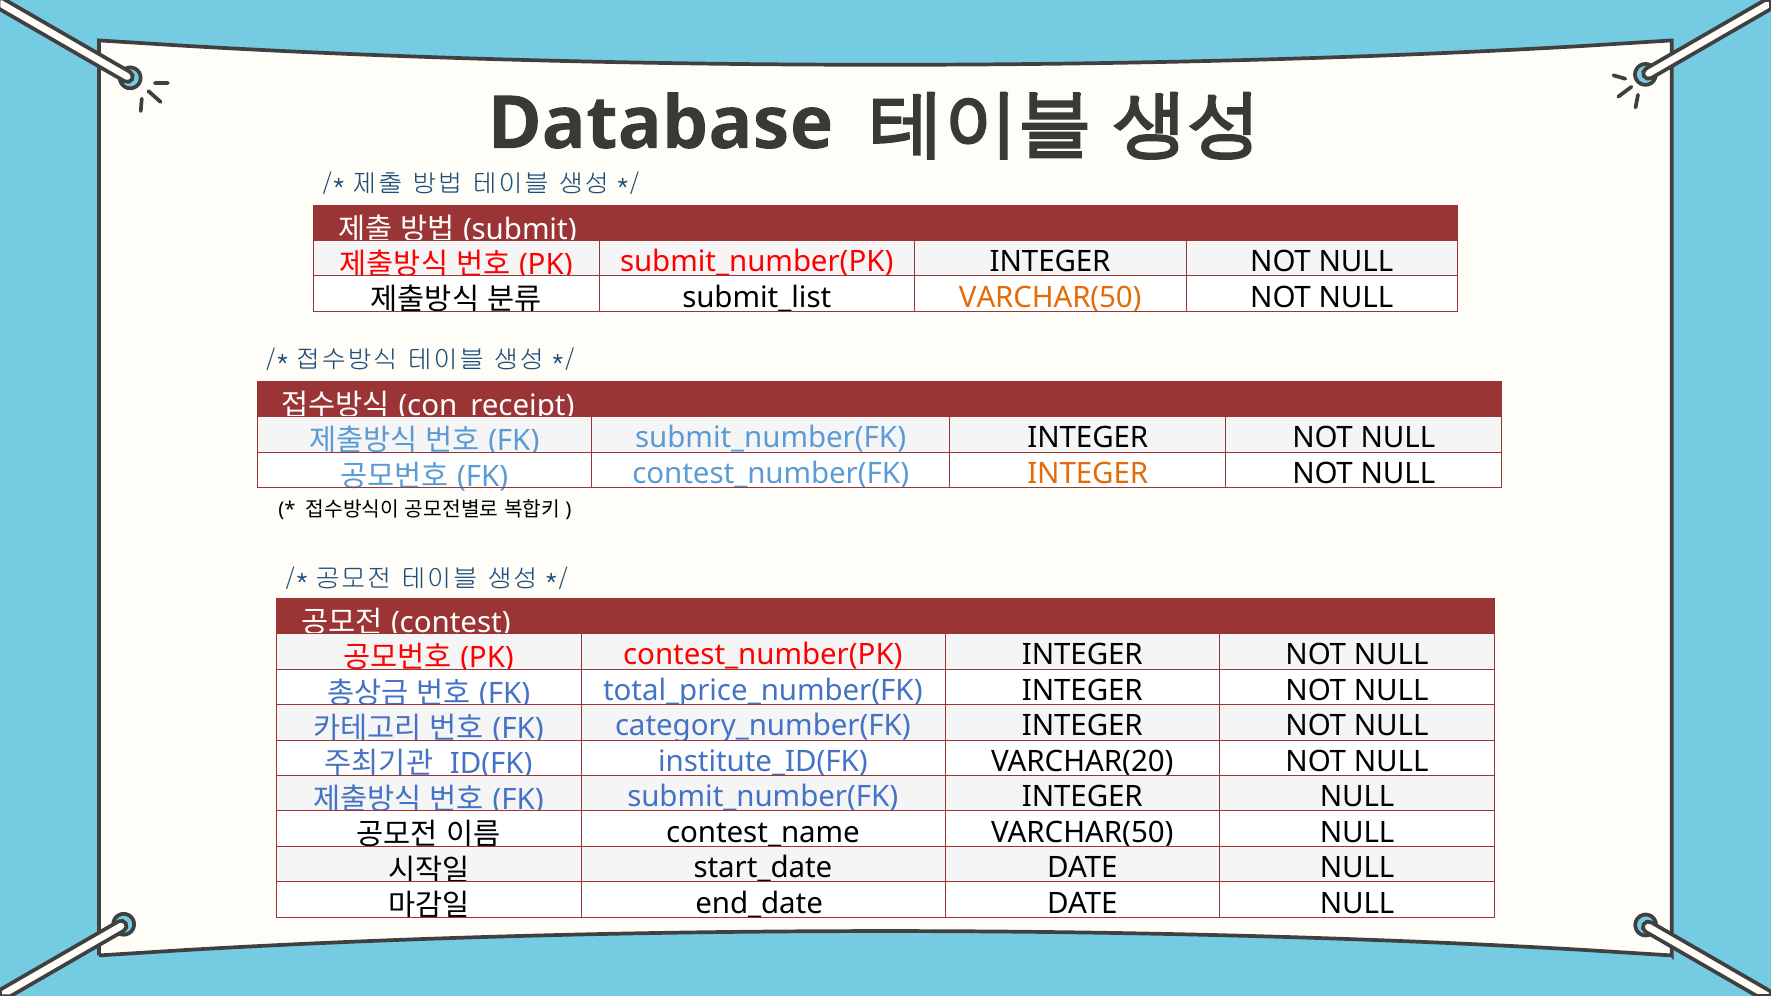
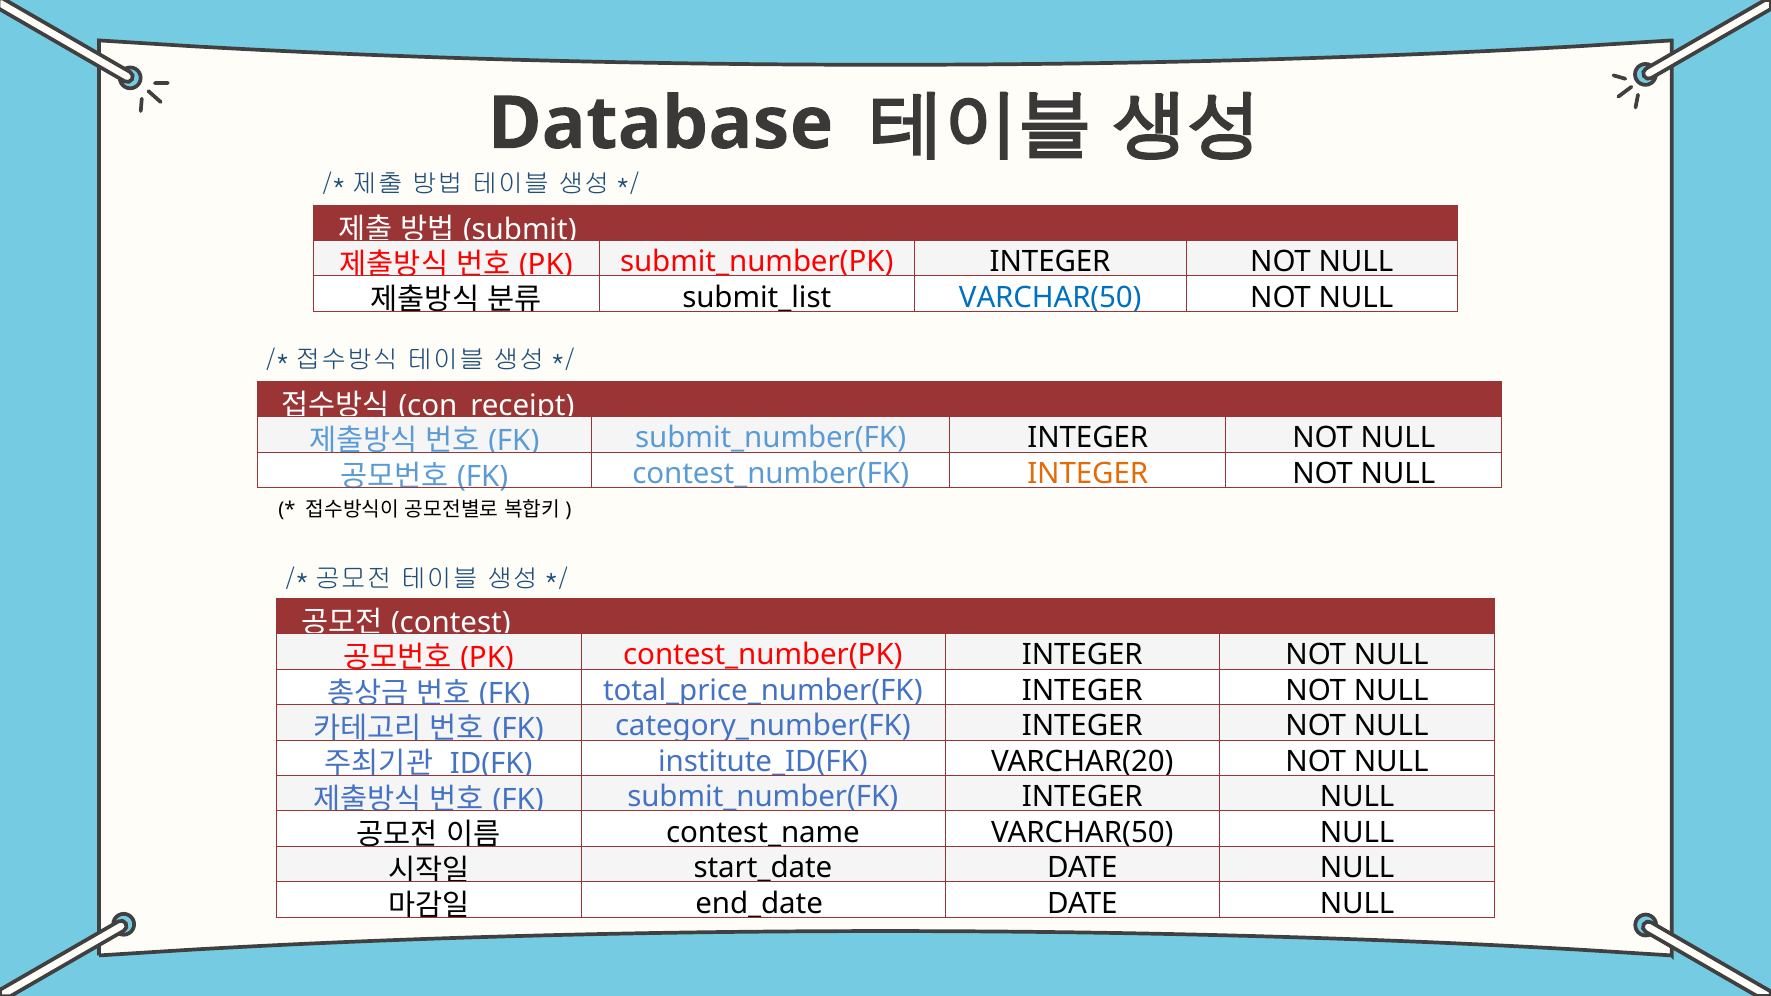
VARCHAR(50 colour: orange -> blue (1050, 298)
